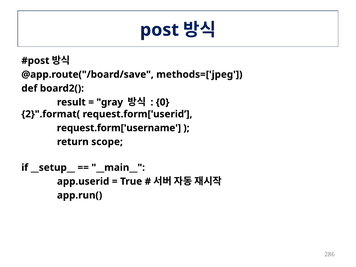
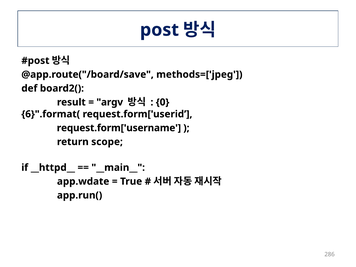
gray: gray -> argv (110, 102)
2}".format(: 2}".format( -> 6}".format( (51, 114)
__setup__: __setup__ -> __httpd__ (53, 168)
app.userid: app.userid -> app.wdate (83, 181)
